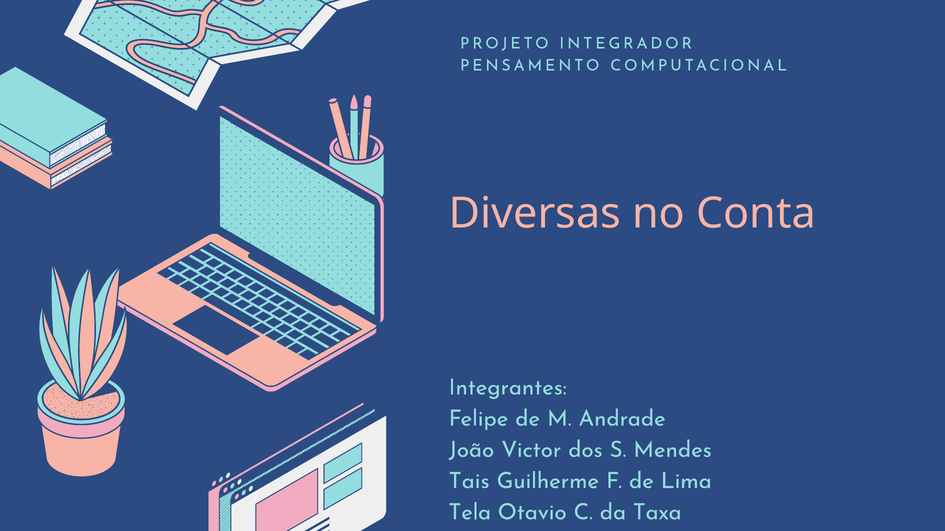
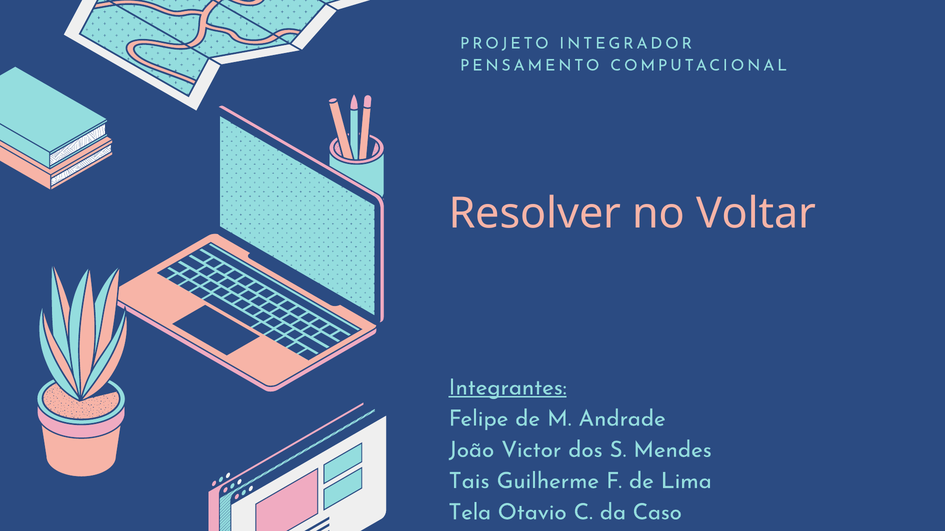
Diversas: Diversas -> Resolver (535, 214)
Conta: Conta -> Voltar (756, 214)
Integrantes underline: none -> present (508, 388)
Taxa: Taxa -> Caso (657, 512)
